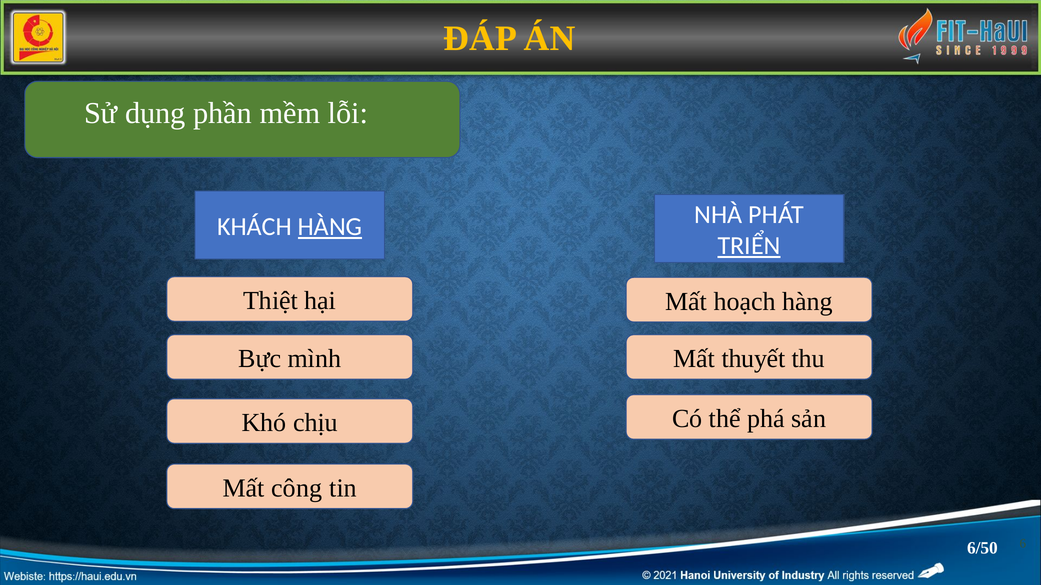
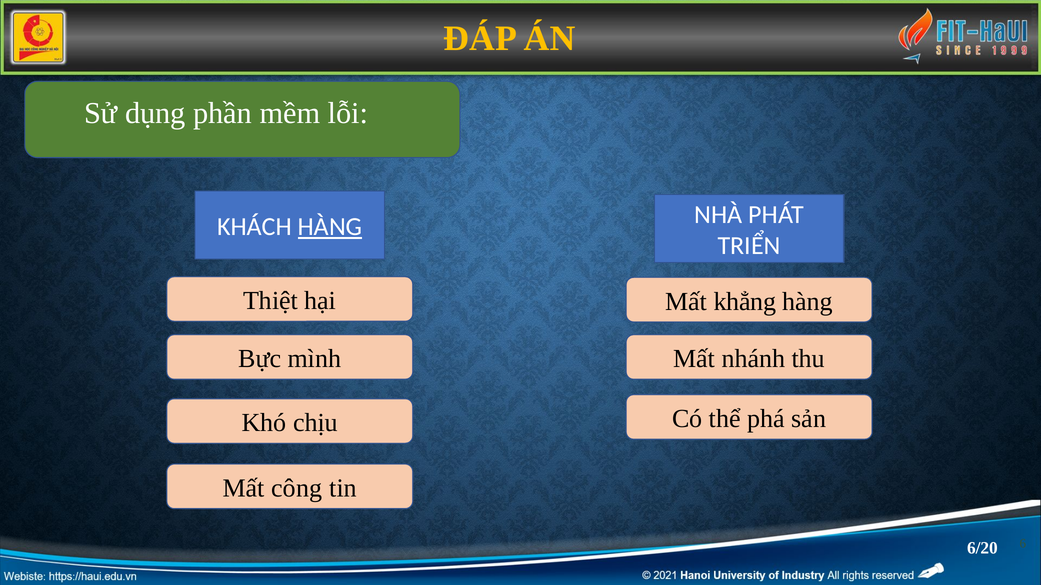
TRIỂN underline: present -> none (749, 246)
hoạch: hoạch -> khẳng (745, 302)
thuyết: thuyết -> nhánh (753, 359)
6/50: 6/50 -> 6/20 (982, 548)
